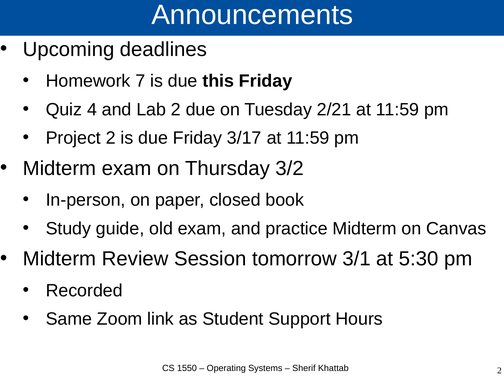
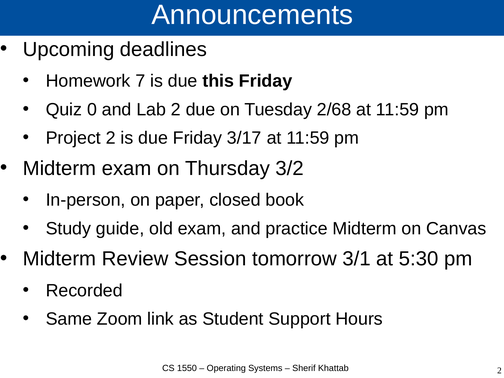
4: 4 -> 0 (92, 110)
2/21: 2/21 -> 2/68 (334, 110)
